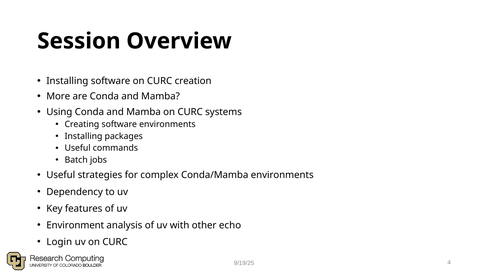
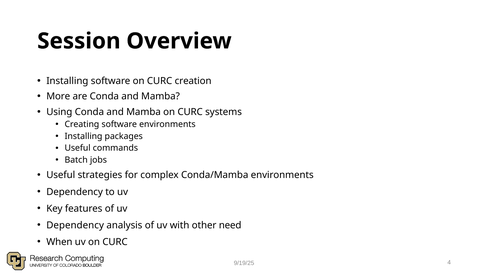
Environment: Environment -> Dependency (75, 225)
echo: echo -> need (230, 225)
Login: Login -> When (59, 242)
